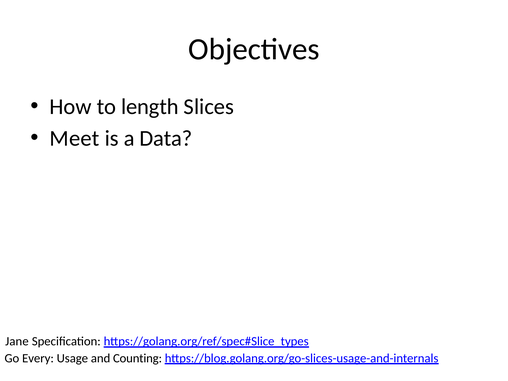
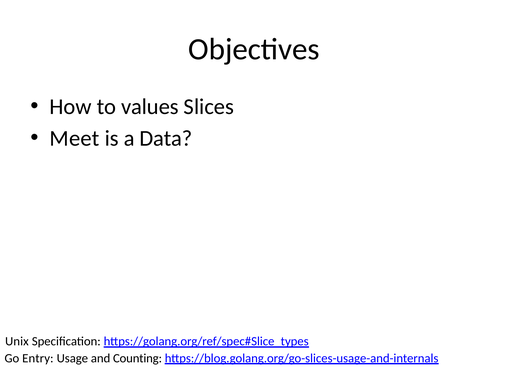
length: length -> values (150, 107)
Jane: Jane -> Unix (17, 341)
Every: Every -> Entry (38, 358)
